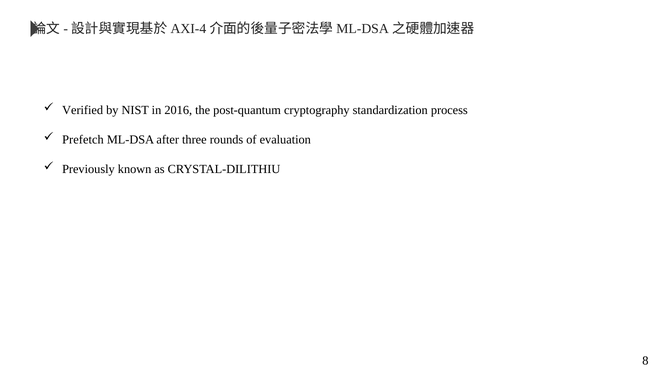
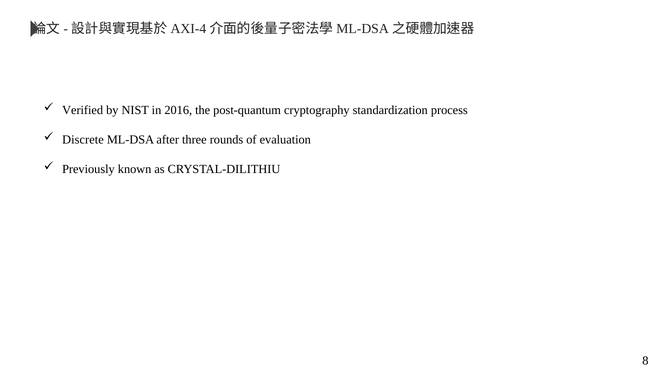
Prefetch: Prefetch -> Discrete (83, 140)
